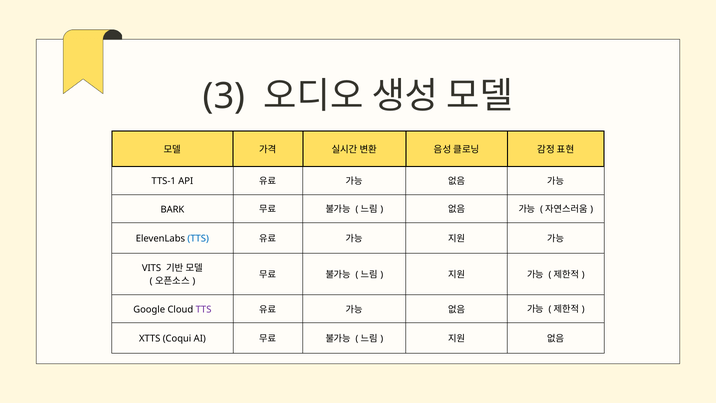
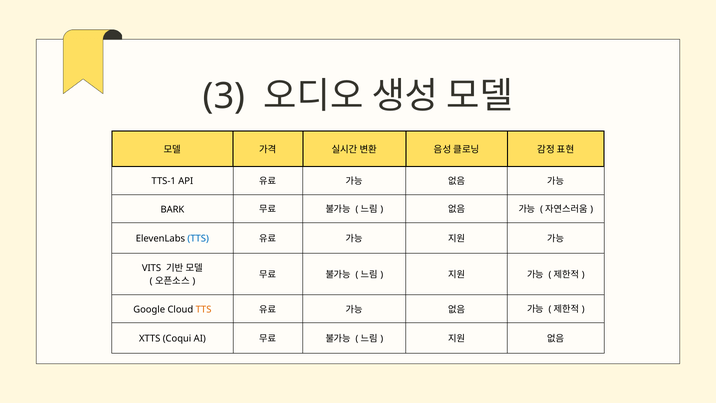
TTS colour: purple -> orange (204, 309)
